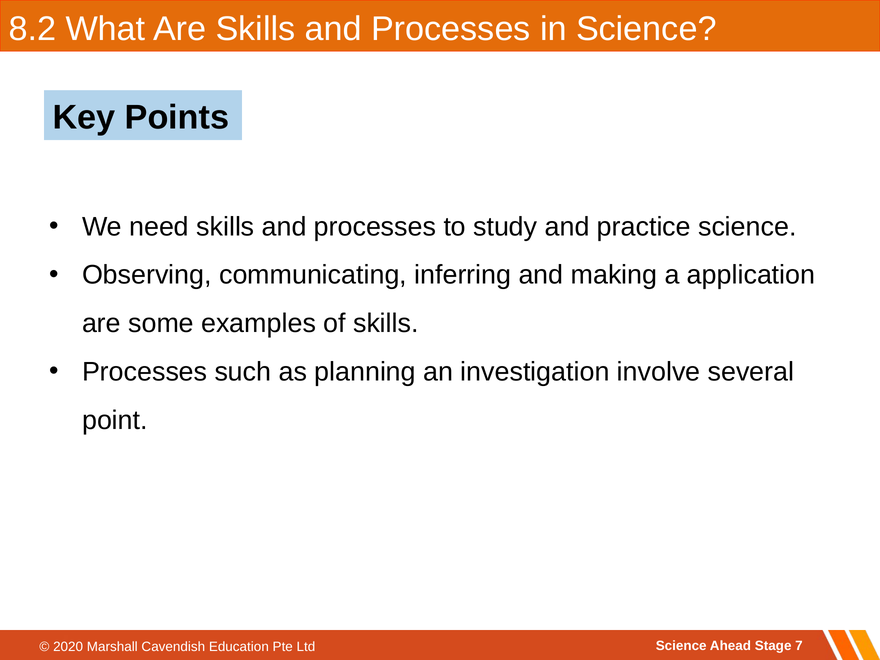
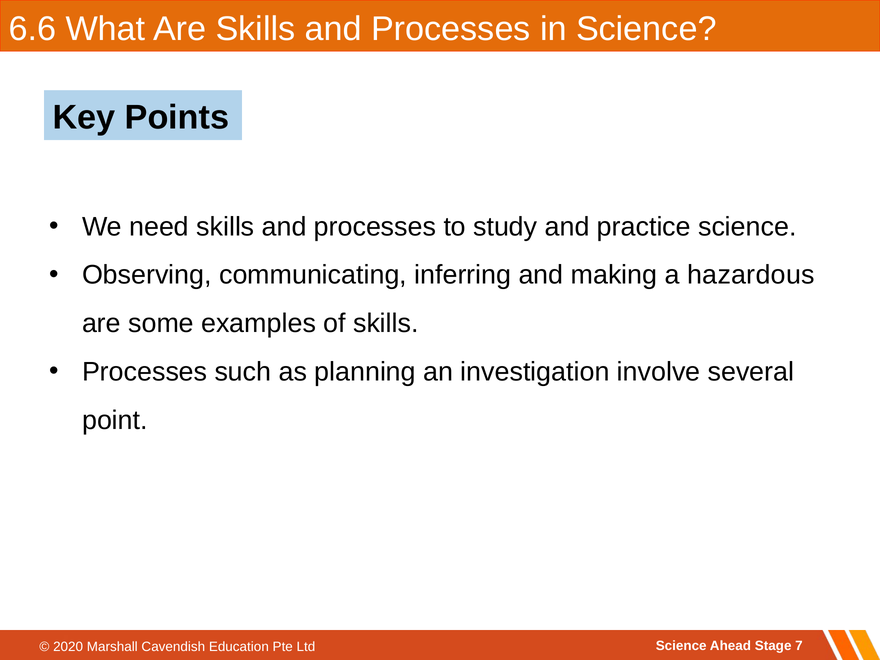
8.2: 8.2 -> 6.6 (33, 29)
application: application -> hazardous (751, 275)
